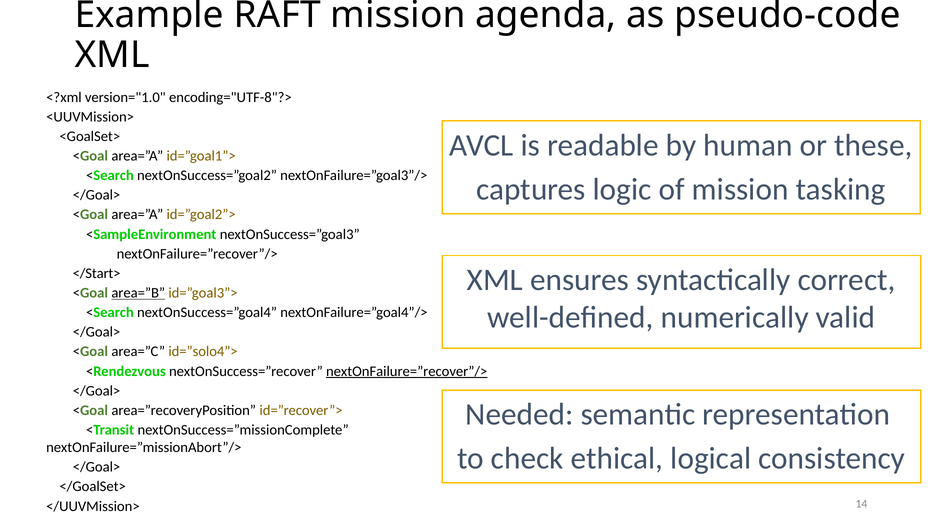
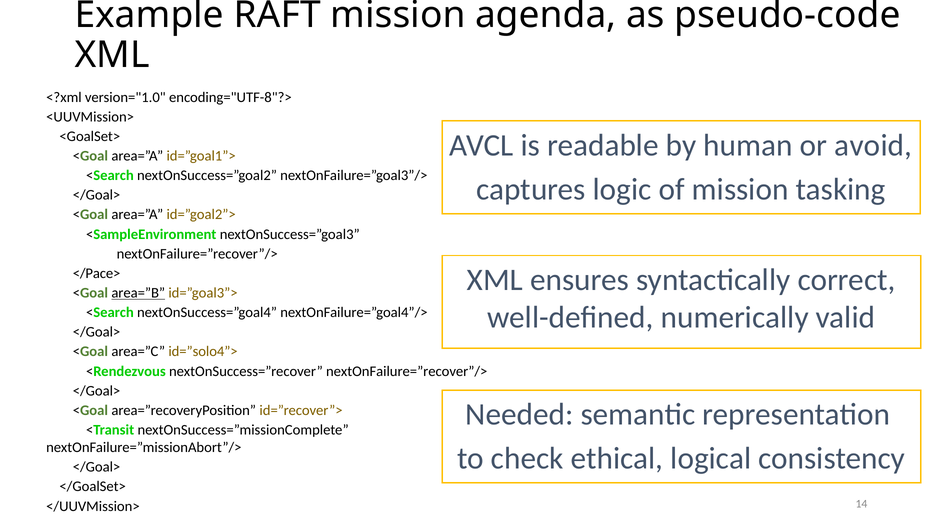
these: these -> avoid (873, 145)
</Start>: </Start> -> </Pace> (97, 273)
nextOnFailure=”recover”/> underline: present -> none (407, 371)
